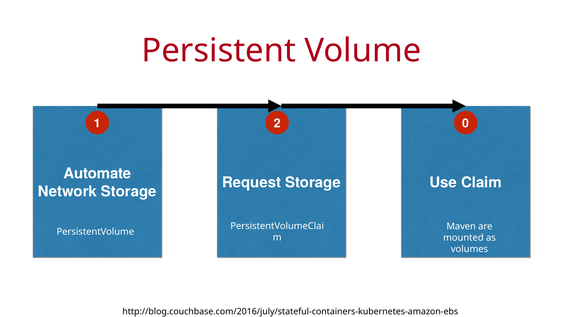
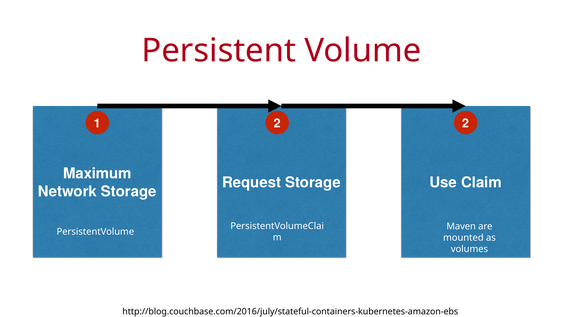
2 0: 0 -> 2 (466, 123)
Automate: Automate -> Maximum (97, 173)
